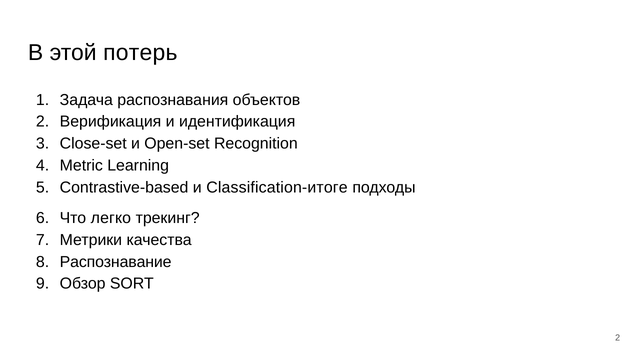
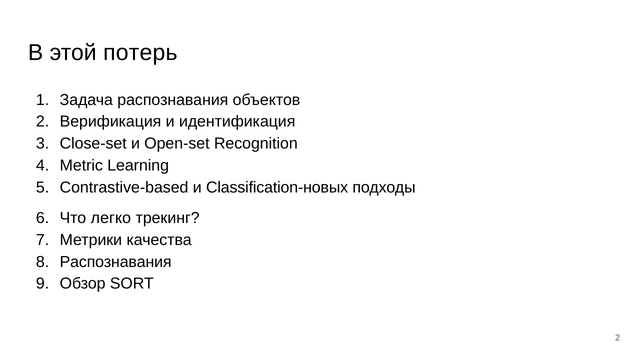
Classification-итоге: Classification-итоге -> Classification-новых (277, 187)
Распознавание: Распознавание -> Распознавания (116, 262)
